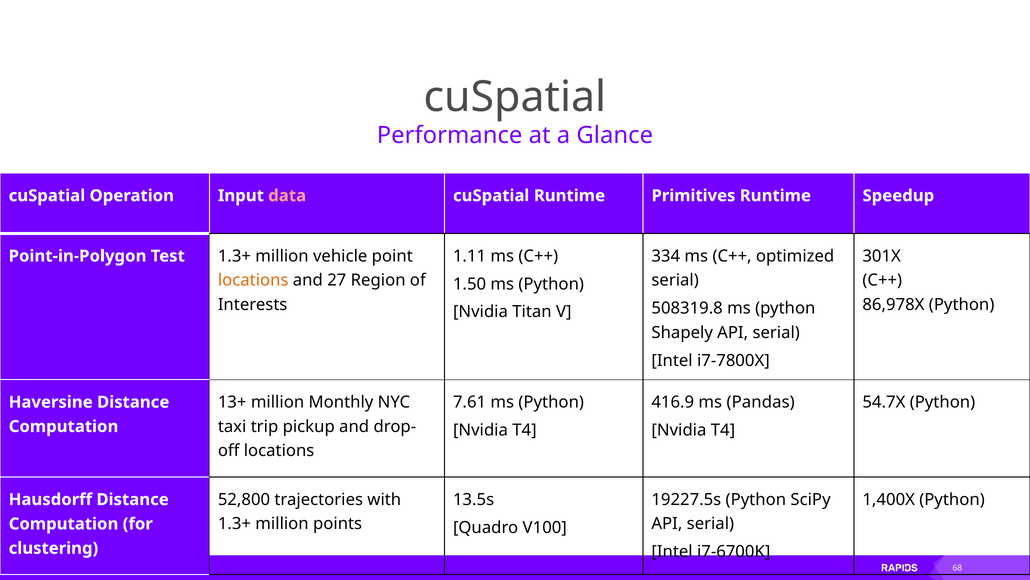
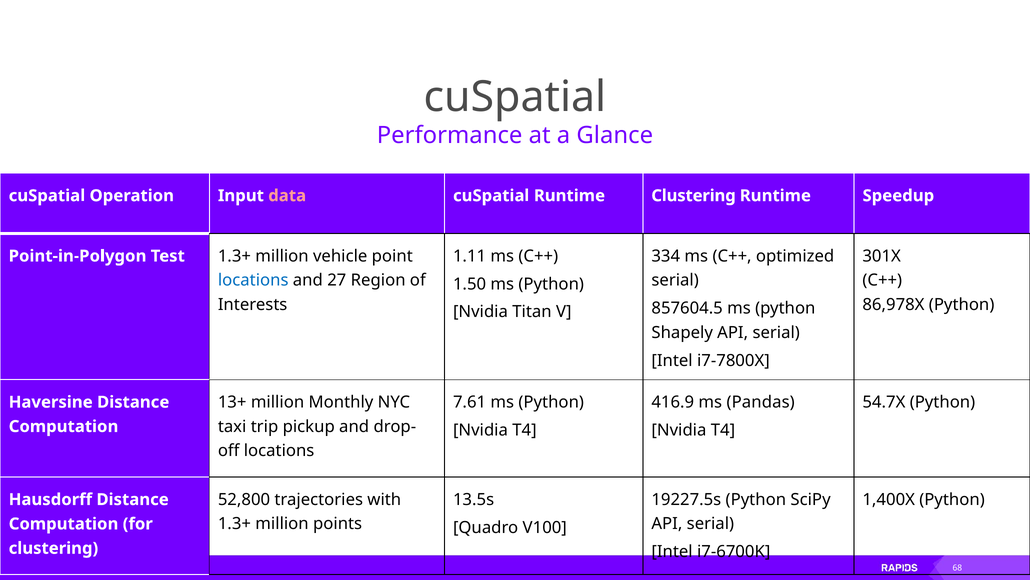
Runtime Primitives: Primitives -> Clustering (694, 196)
locations colour: orange -> blue (253, 280)
508319.8: 508319.8 -> 857604.5 (687, 308)
